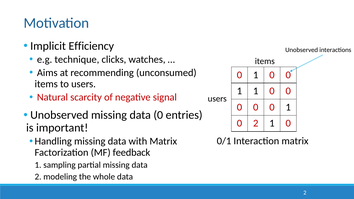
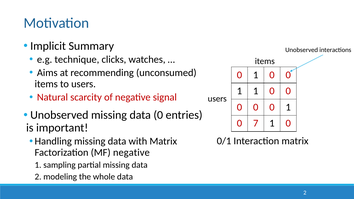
Efficiency: Efficiency -> Summary (91, 46)
0 2: 2 -> 7 (256, 123)
MF feedback: feedback -> negative (131, 153)
